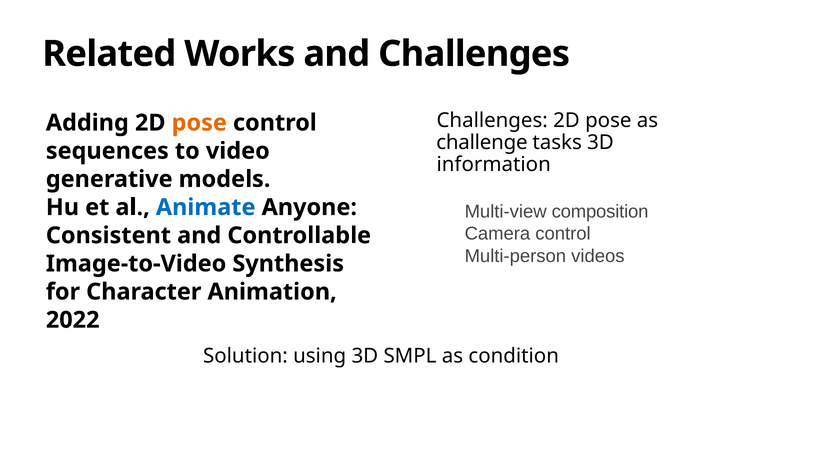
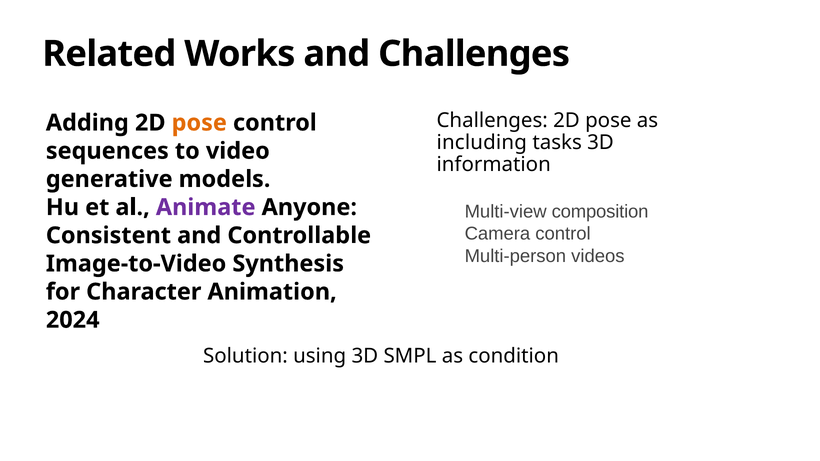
challenge: challenge -> including (482, 143)
Animate colour: blue -> purple (206, 207)
2022: 2022 -> 2024 (73, 320)
